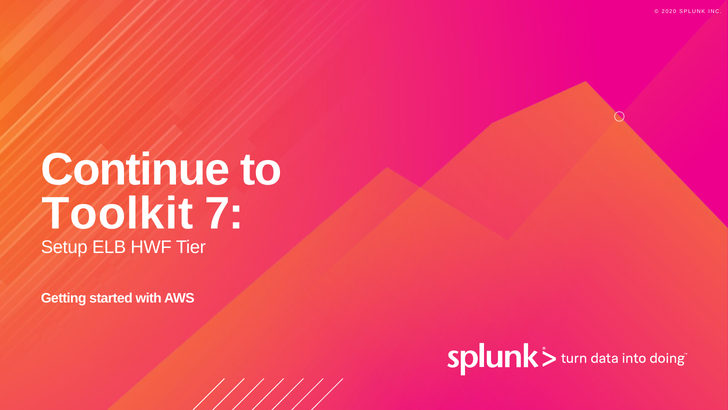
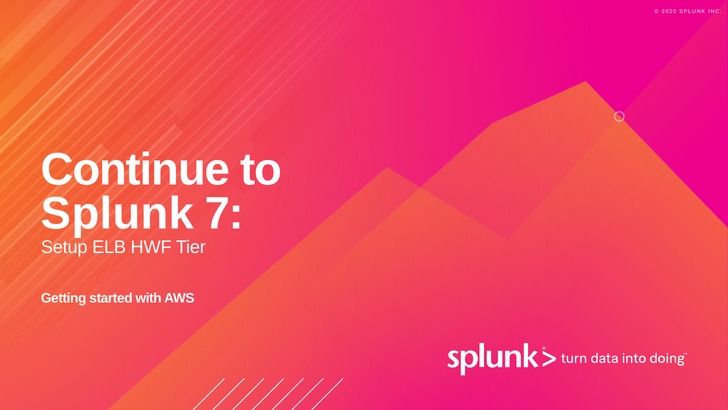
Toolkit: Toolkit -> Splunk (118, 213)
